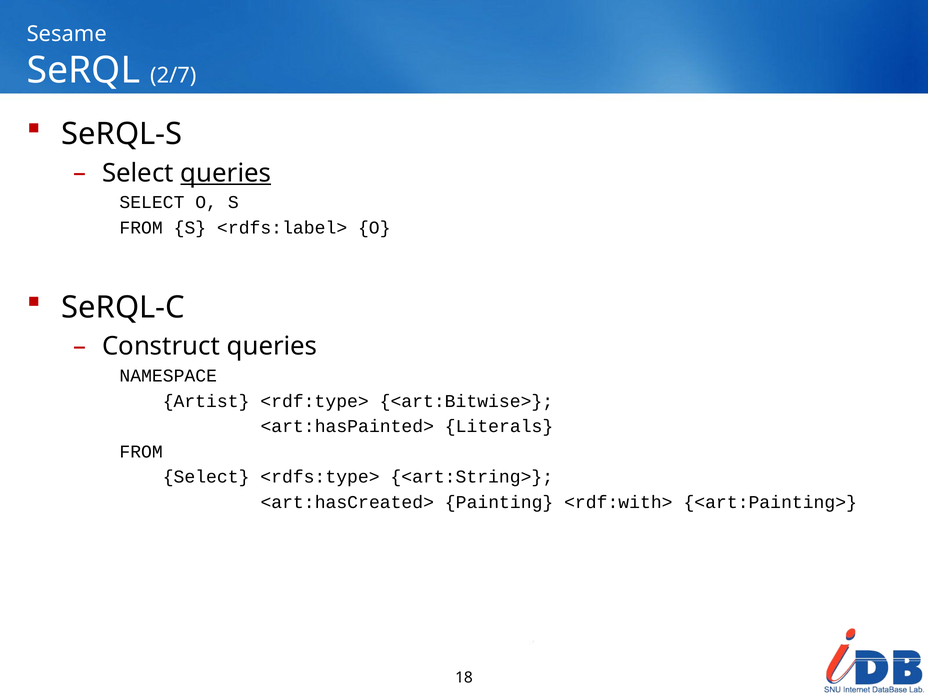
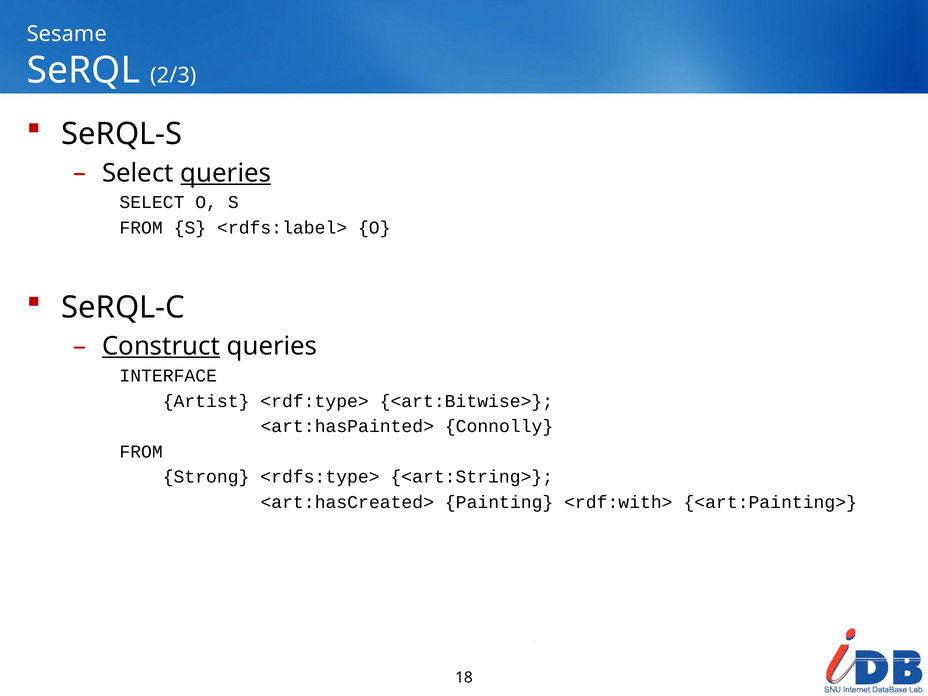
2/7: 2/7 -> 2/3 (173, 76)
Construct underline: none -> present (161, 346)
NAMESPACE: NAMESPACE -> INTERFACE (168, 376)
Literals: Literals -> Connolly (499, 426)
Select: Select -> Strong (206, 477)
